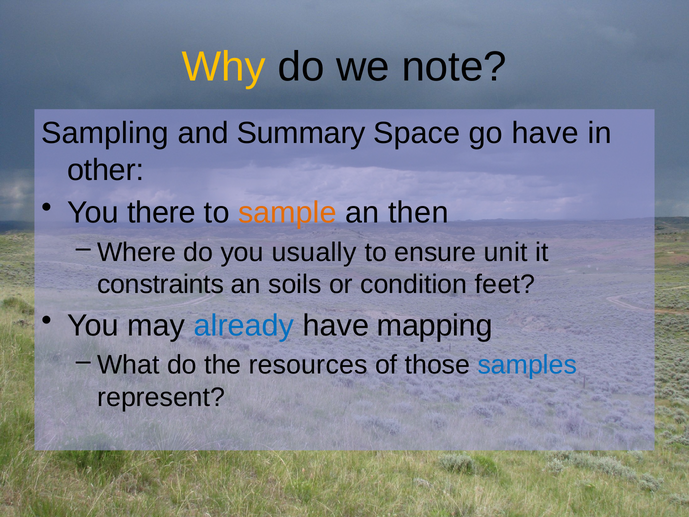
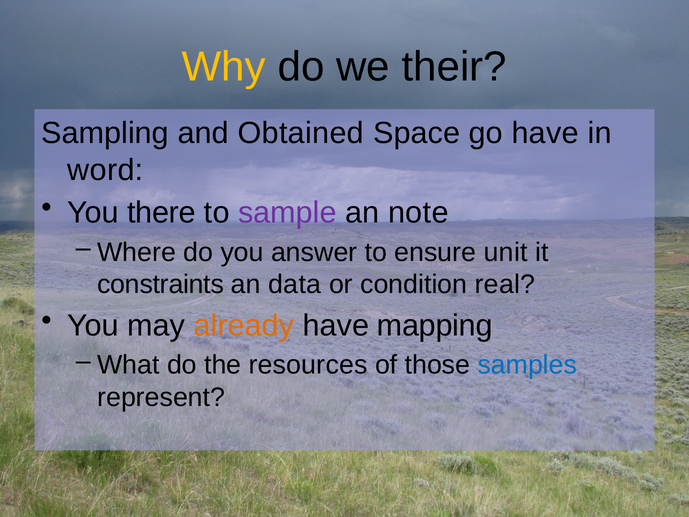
note: note -> their (454, 67)
Summary: Summary -> Obtained (301, 133)
other: other -> word (105, 170)
sample colour: orange -> purple (287, 213)
then: then -> note (418, 213)
usually: usually -> answer (314, 252)
soils: soils -> data (295, 284)
feet: feet -> real (505, 284)
already colour: blue -> orange (244, 325)
